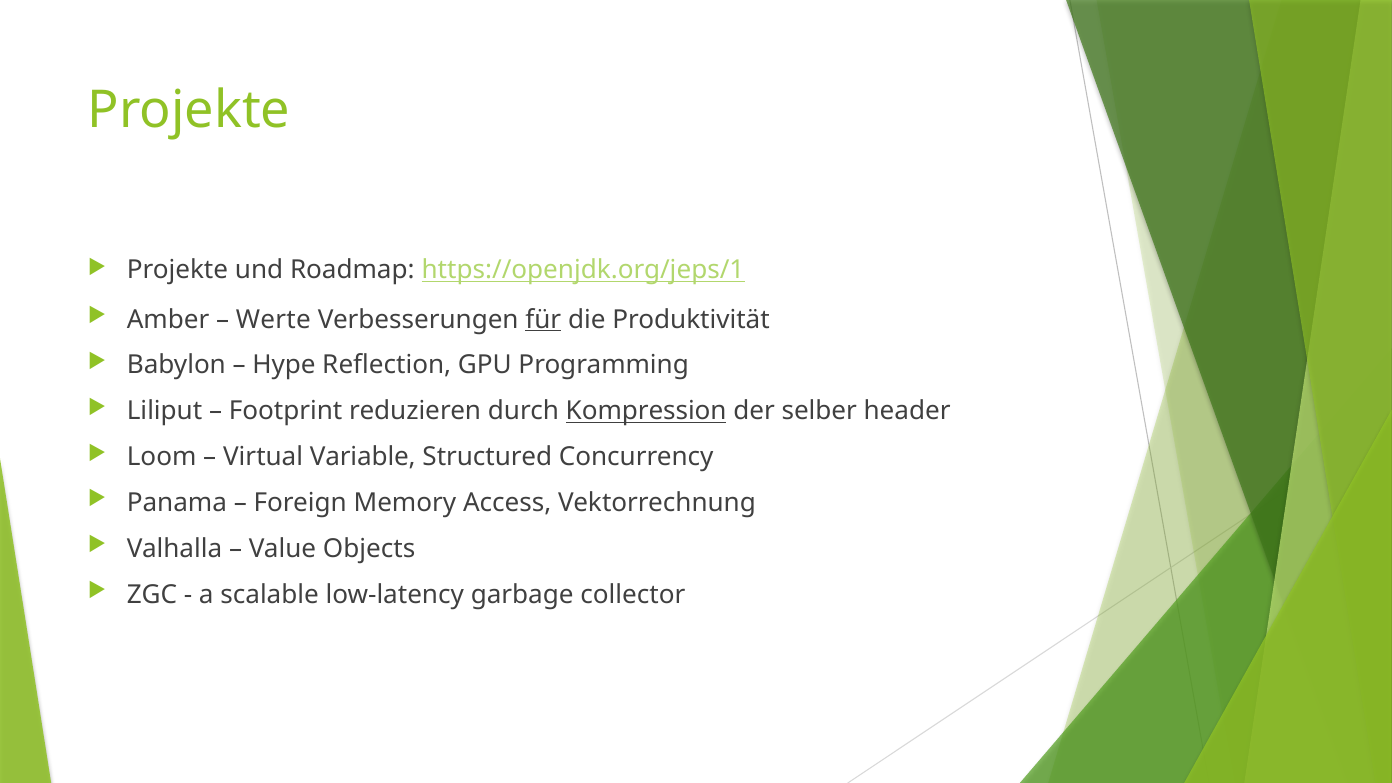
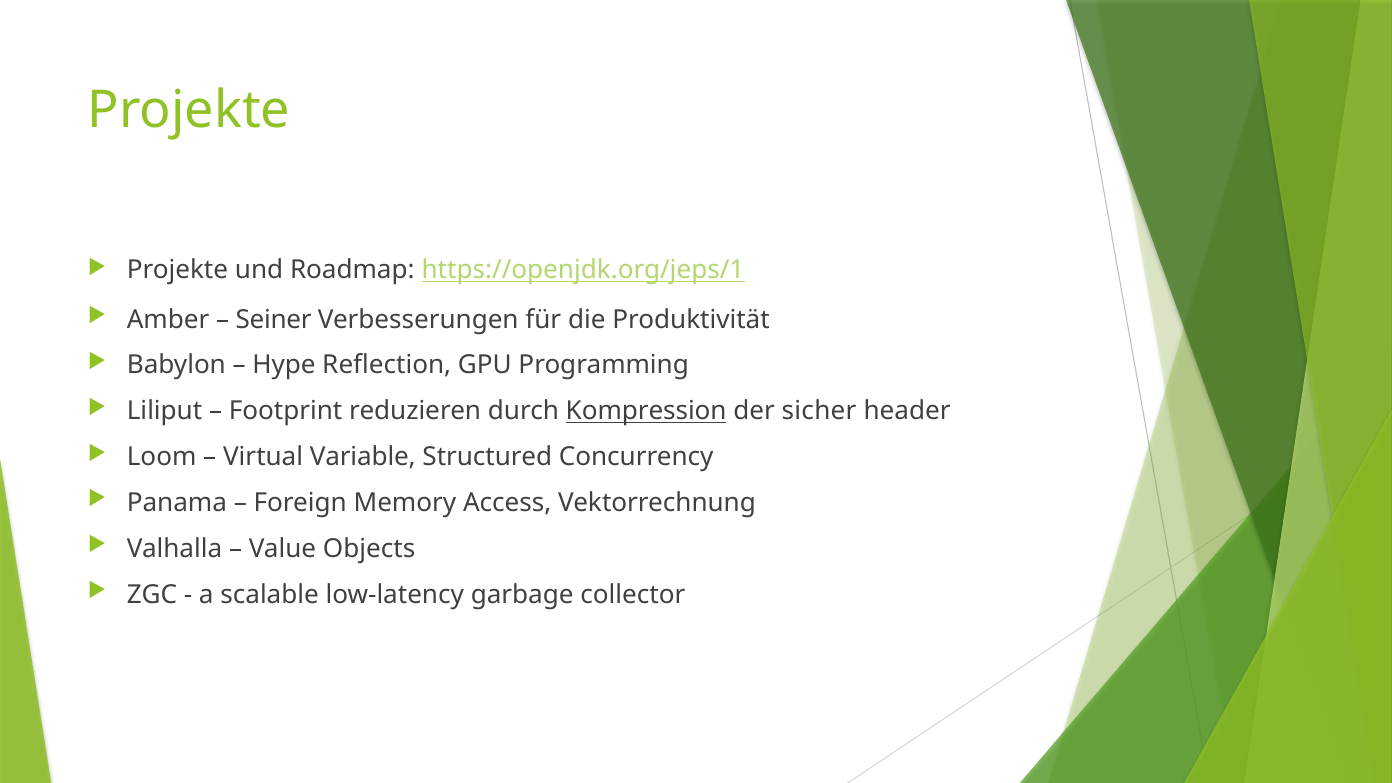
Werte: Werte -> Seiner (274, 319)
für underline: present -> none (543, 319)
selber: selber -> sicher (819, 411)
